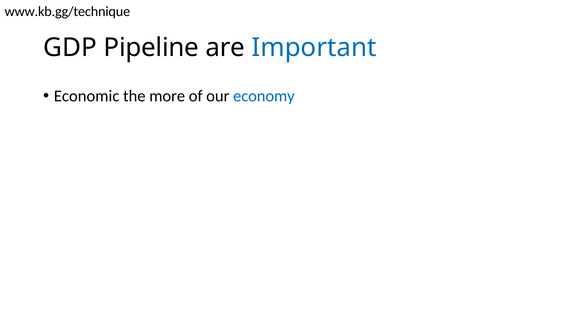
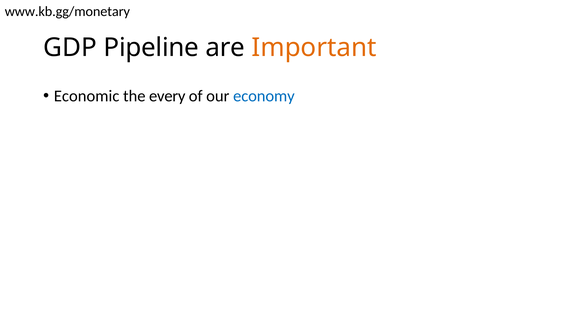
www.kb.gg/technique: www.kb.gg/technique -> www.kb.gg/monetary (67, 12)
Important colour: blue -> orange (314, 48)
more: more -> every (167, 96)
